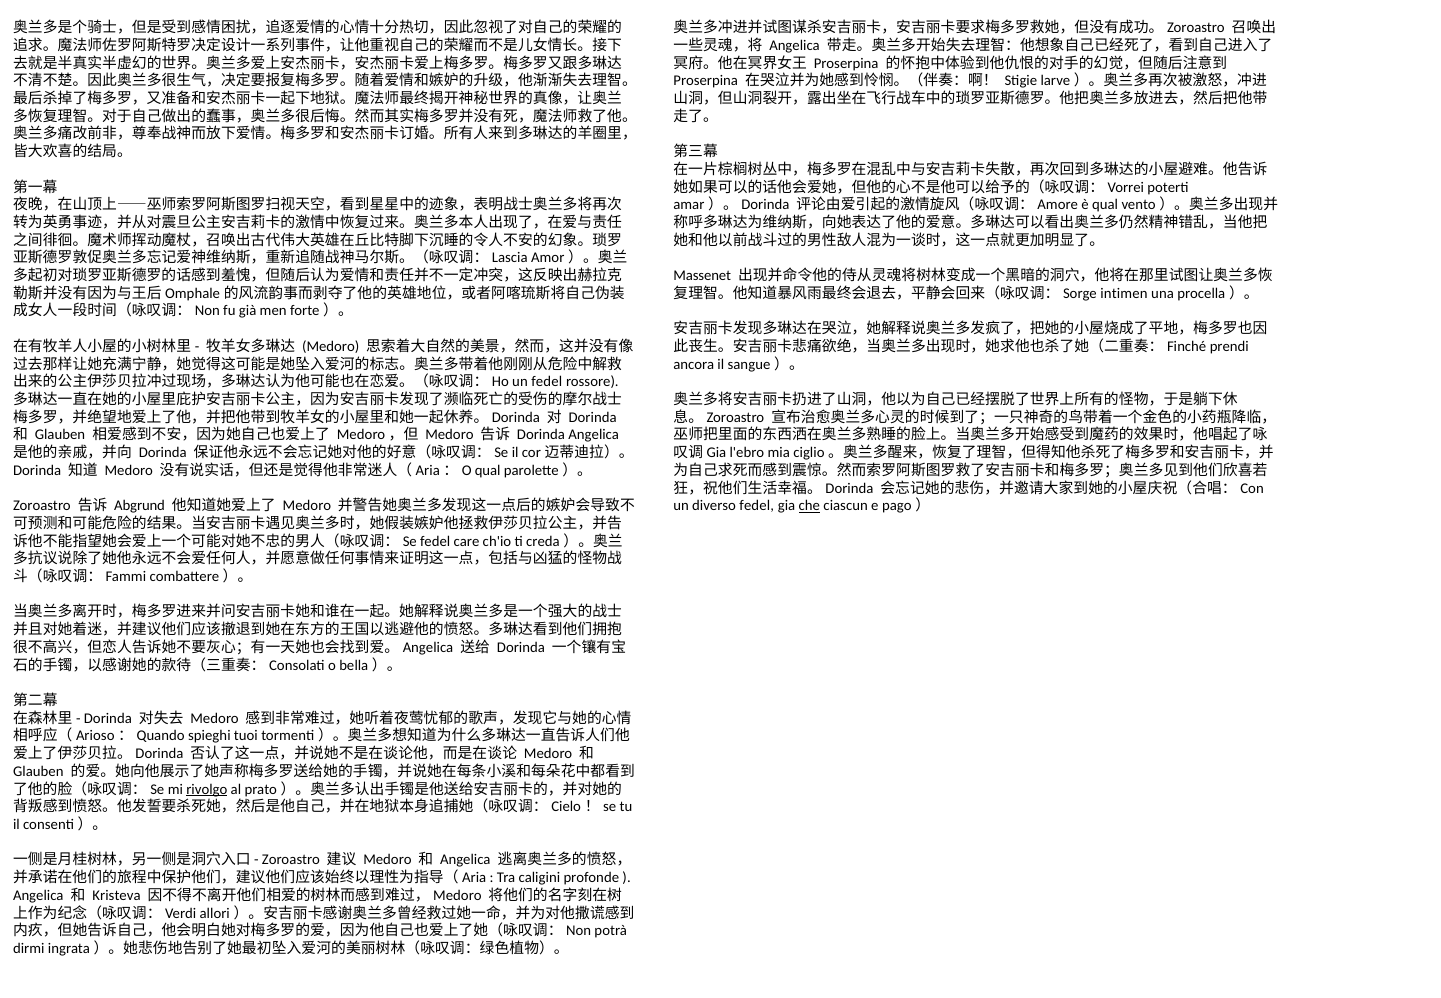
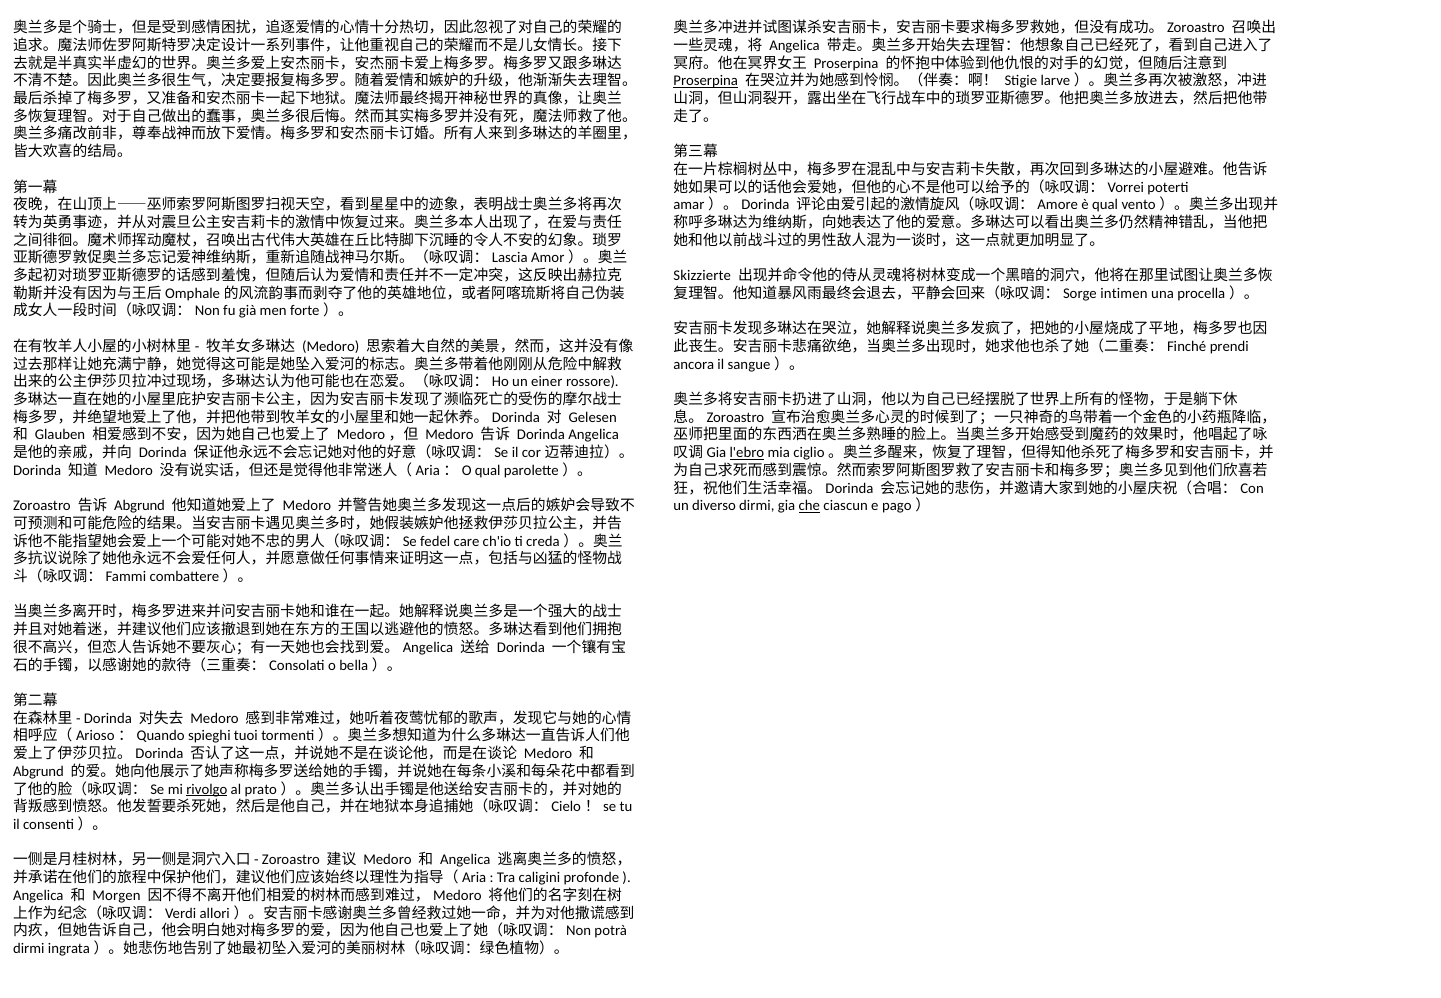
Proserpina underline: none -> present (706, 81)
Massenet: Massenet -> Skizzierte (702, 276)
un fedel: fedel -> einer (547, 382)
Dorinda: Dorinda -> Gelesen (593, 417)
l'ebro underline: none -> present (747, 453)
diverso fedel: fedel -> dirmi (757, 506)
Glauben: Glauben -> Abgrund (38, 771)
Kristeva: Kristeva -> Morgen (116, 895)
